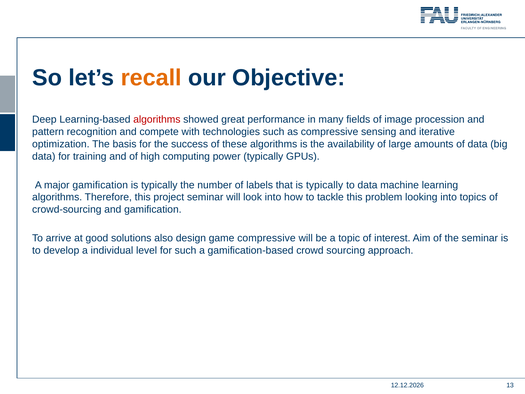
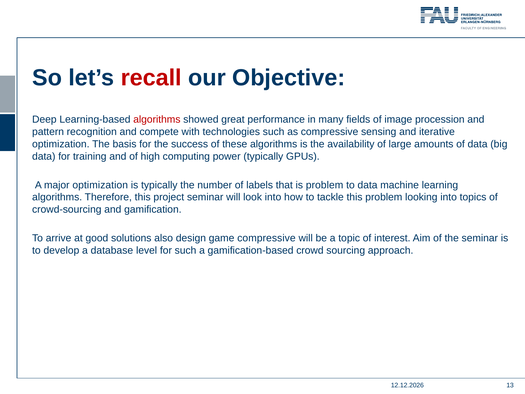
recall colour: orange -> red (151, 78)
major gamification: gamification -> optimization (100, 185)
that is typically: typically -> problem (325, 185)
individual: individual -> database (112, 250)
